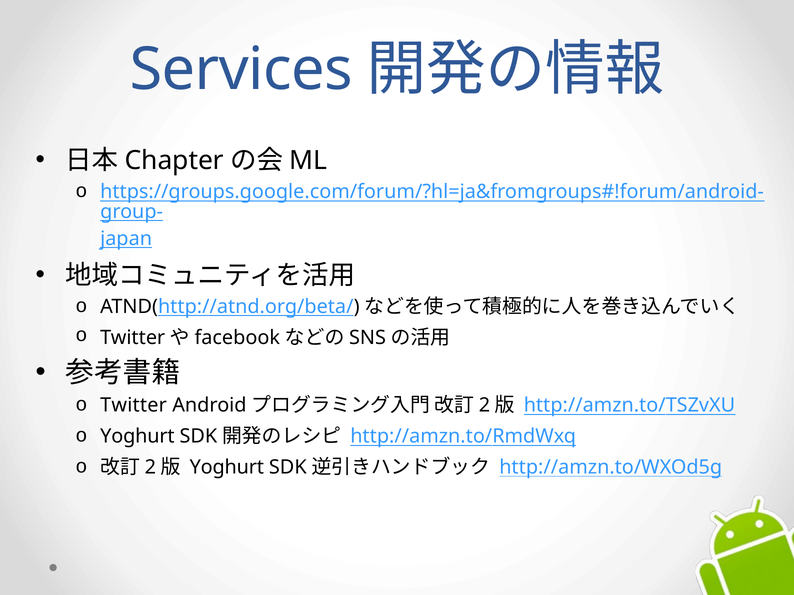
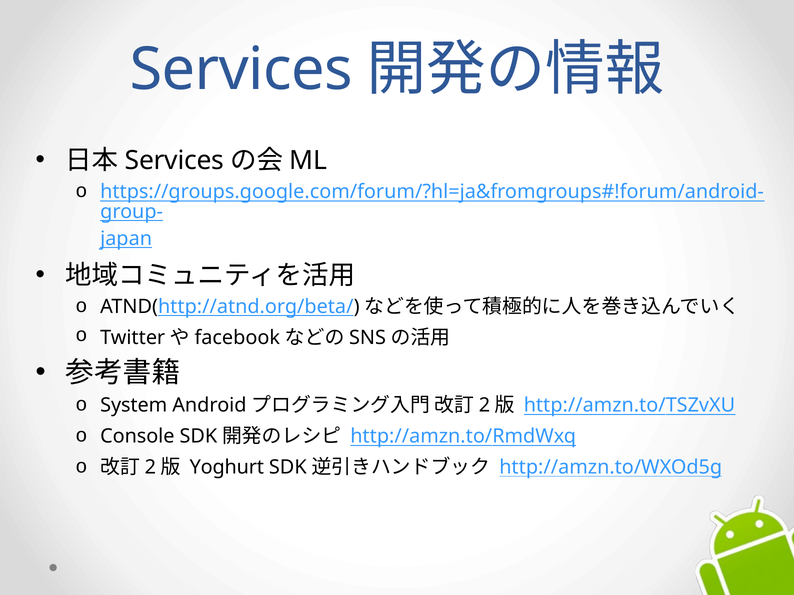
Chapter: Chapter -> Services (174, 161)
Twitter: Twitter -> System (134, 406)
Yoghurt: Yoghurt -> Console (137, 437)
